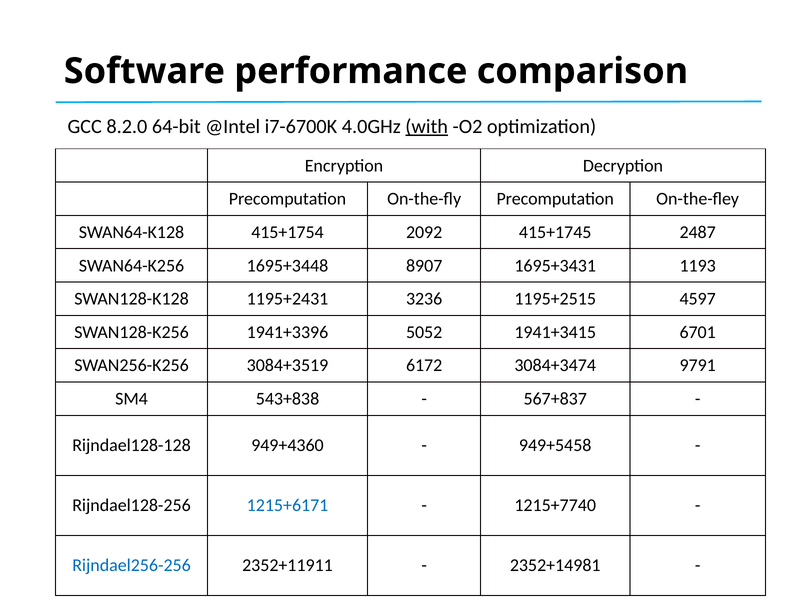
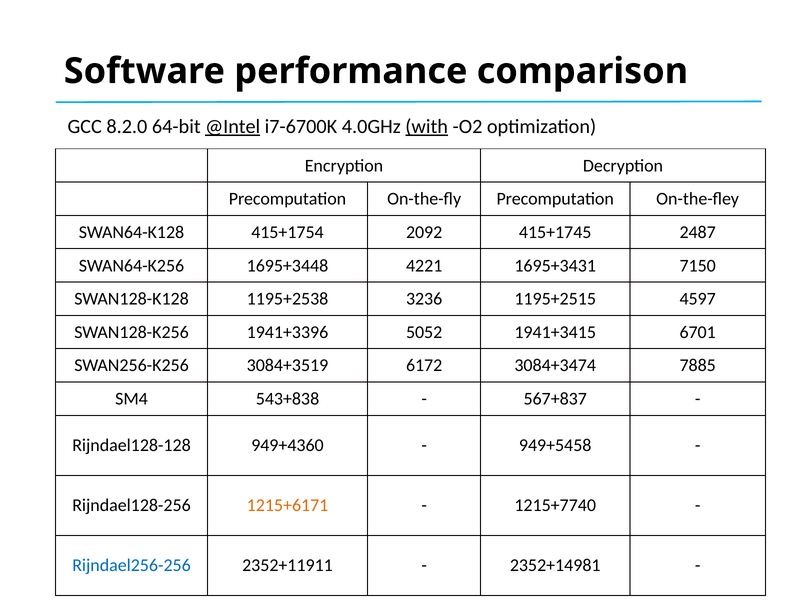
@Intel underline: none -> present (233, 127)
8907: 8907 -> 4221 (424, 266)
1193: 1193 -> 7150 (698, 266)
1195+2431: 1195+2431 -> 1195+2538 (288, 299)
9791: 9791 -> 7885 (698, 366)
1215+6171 colour: blue -> orange (288, 506)
